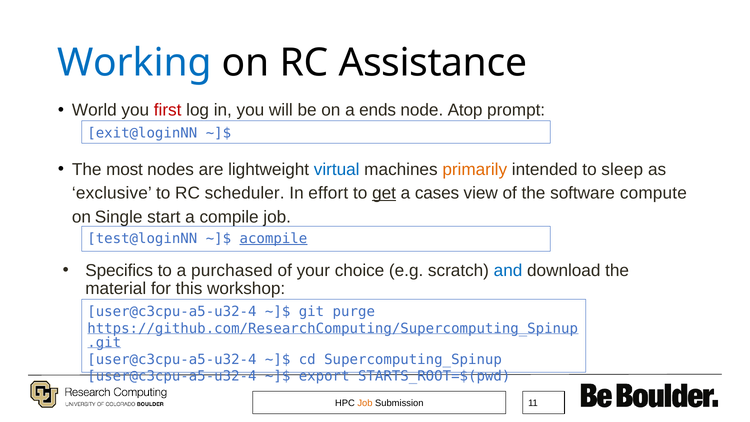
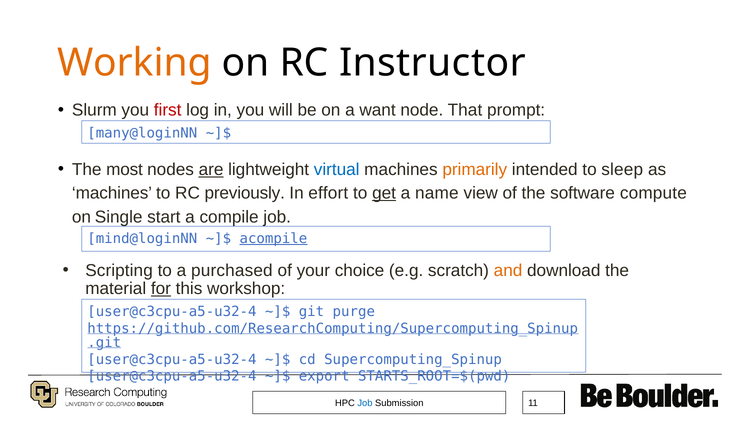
Working colour: blue -> orange (134, 63)
Assistance: Assistance -> Instructor (432, 63)
World: World -> Slurm (94, 110)
ends: ends -> want (378, 110)
Atop: Atop -> That (465, 110)
exit@loginNN: exit@loginNN -> many@loginNN (142, 133)
are underline: none -> present (211, 170)
exclusive: exclusive -> machines (112, 193)
scheduler: scheduler -> previously (245, 193)
cases: cases -> name (437, 193)
test@loginNN: test@loginNN -> mind@loginNN (142, 238)
Specifics: Specifics -> Scripting (119, 270)
and colour: blue -> orange (508, 270)
for underline: none -> present (161, 289)
Job colour: orange -> blue (365, 403)
